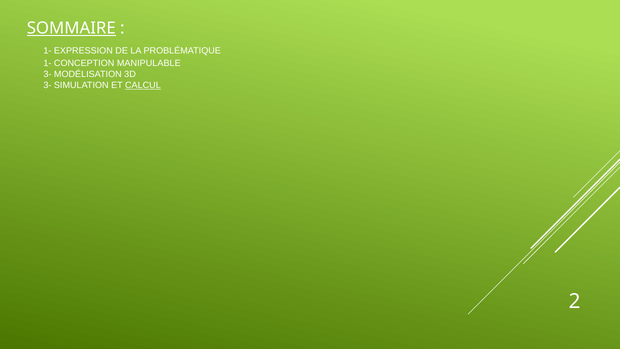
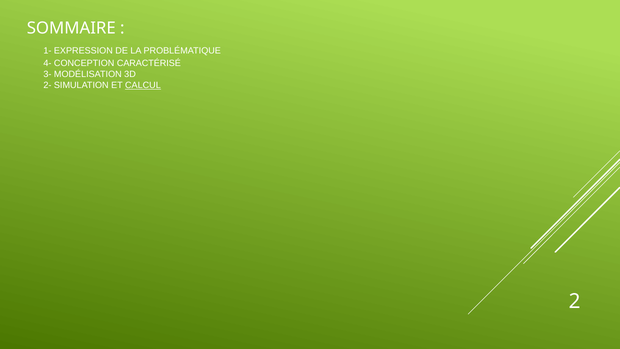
SOMMAIRE underline: present -> none (71, 28)
1-: 1- -> 4- (47, 63)
MANIPULABLE: MANIPULABLE -> CARACTÉRISÉ (149, 63)
3-: 3- -> 2- (47, 85)
